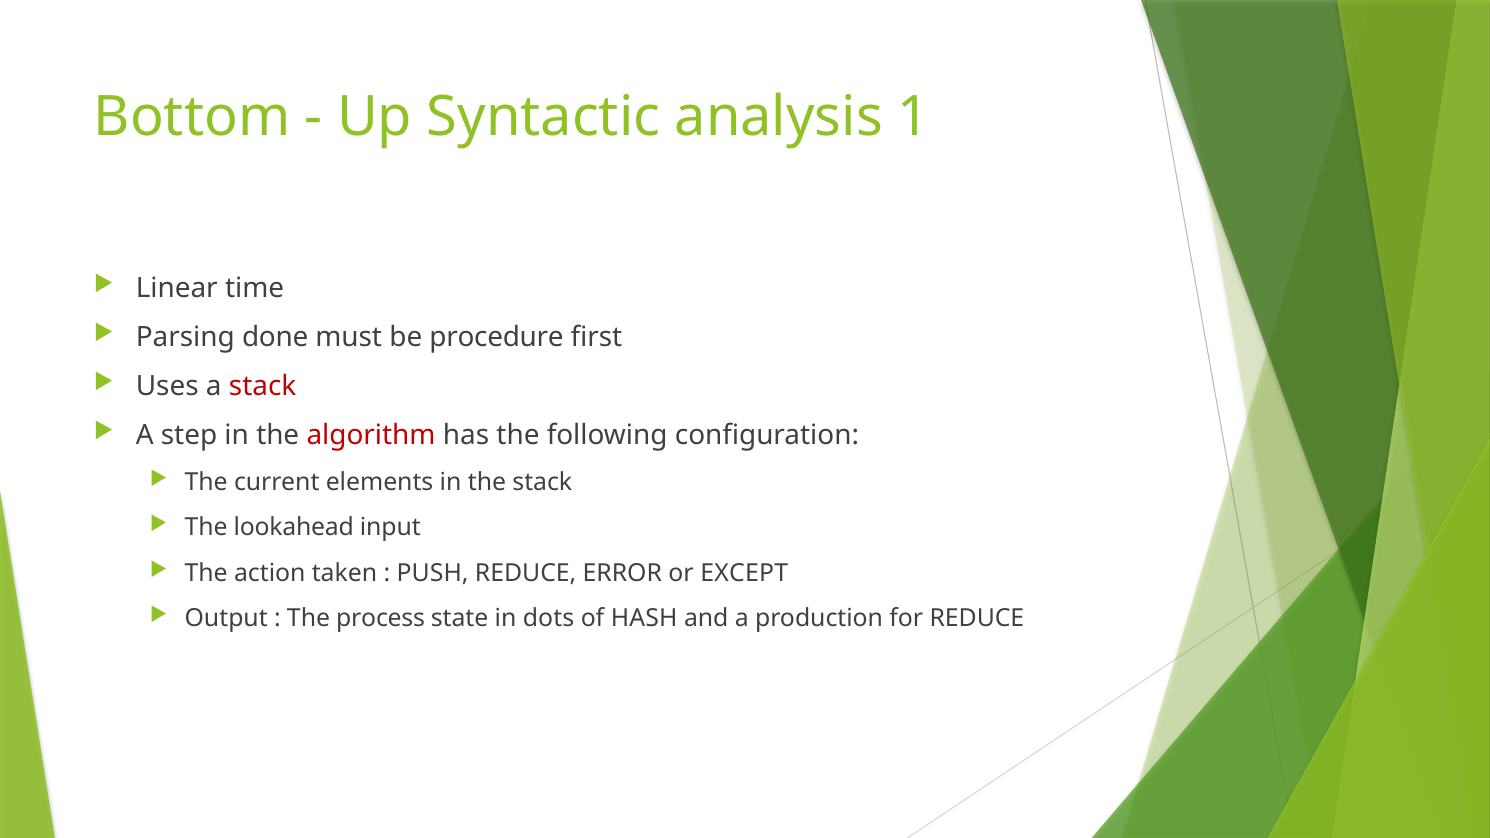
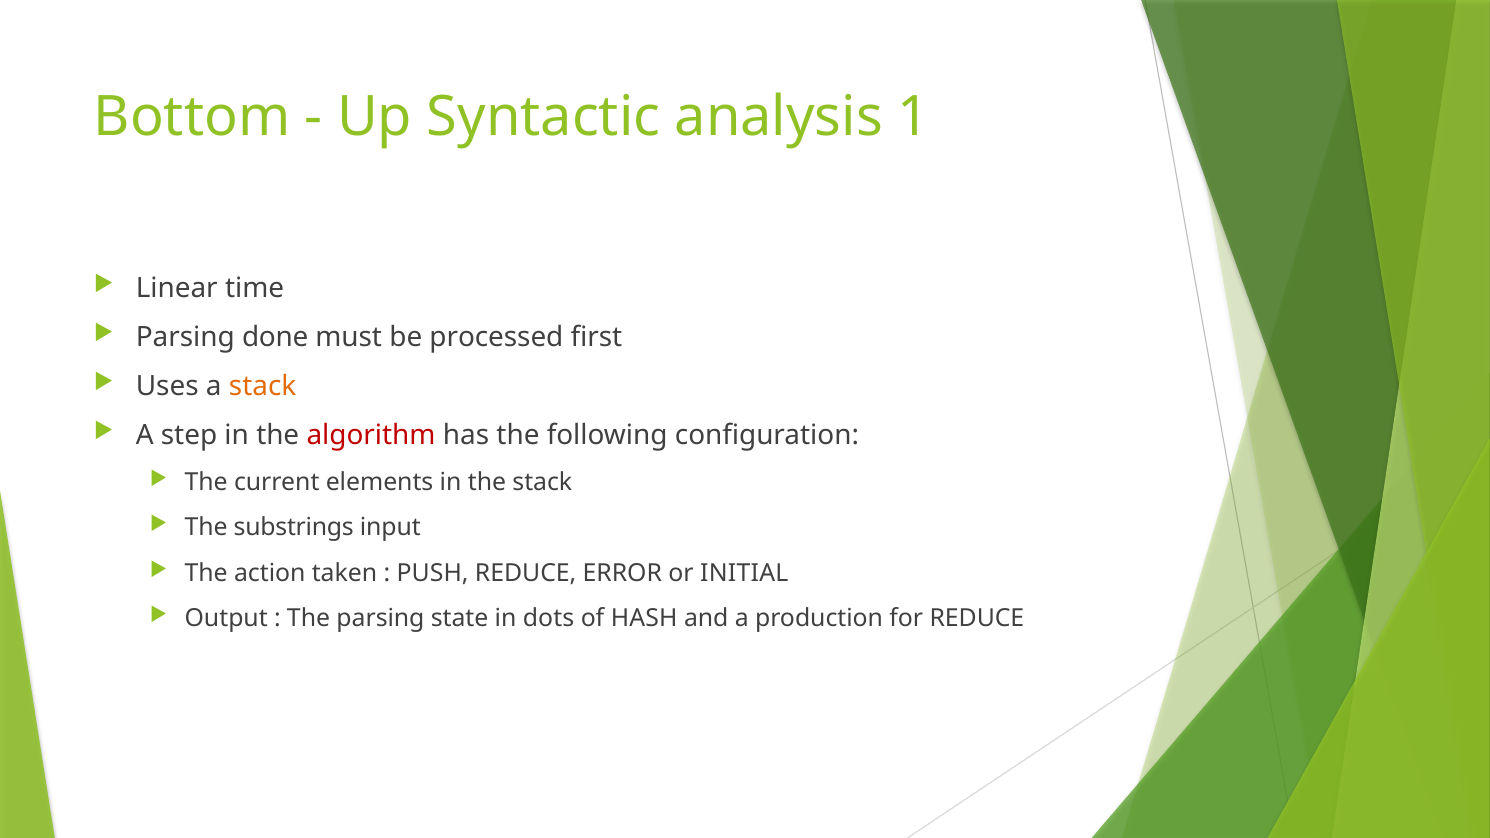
procedure: procedure -> processed (496, 337)
stack colour: red -> orange (263, 386)
lookahead: lookahead -> substrings (294, 528)
EXCEPT: EXCEPT -> INITIAL (744, 573)
The process: process -> parsing (380, 618)
